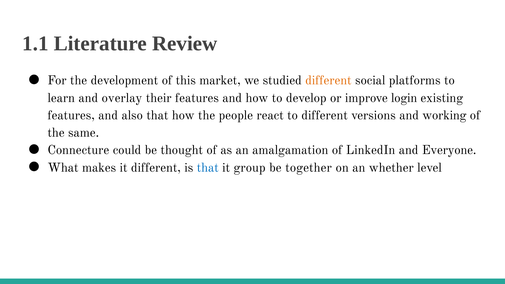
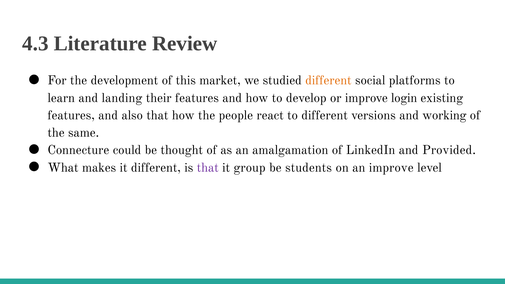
1.1: 1.1 -> 4.3 (35, 44)
overlay: overlay -> landing (122, 98)
Everyone: Everyone -> Provided (449, 150)
that colour: blue -> purple (208, 168)
together: together -> students (309, 168)
an whether: whether -> improve (391, 168)
